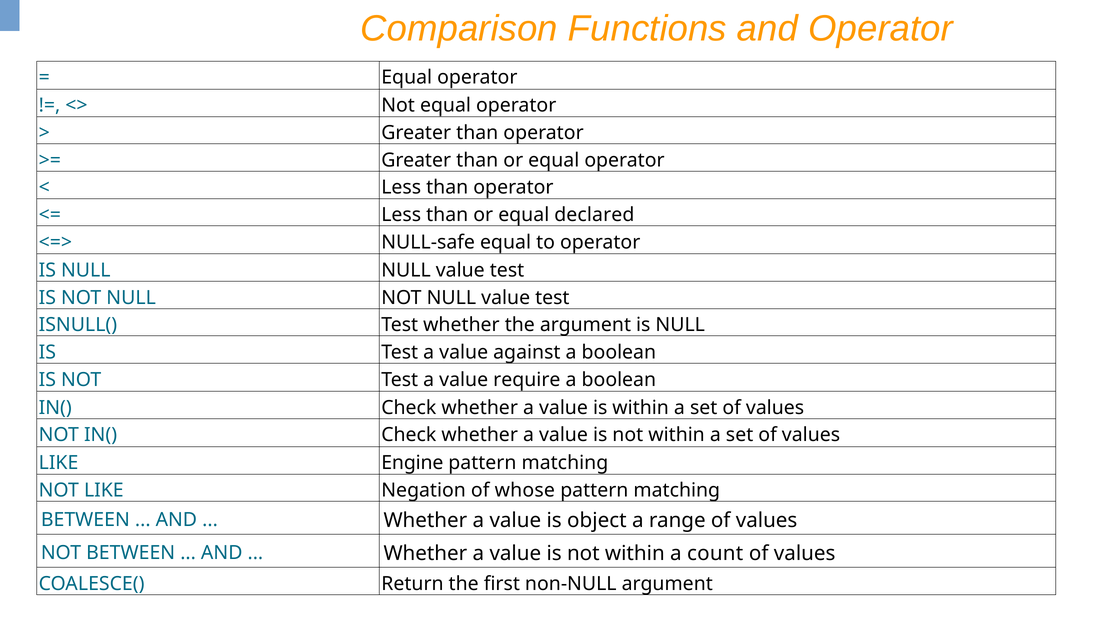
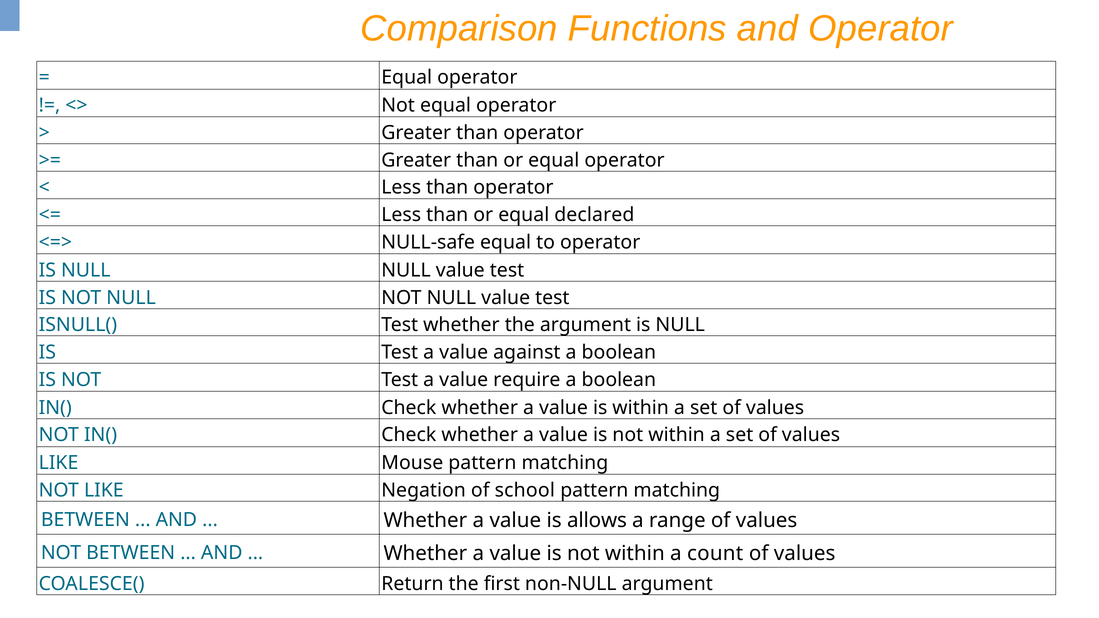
Engine: Engine -> Mouse (412, 463)
whose: whose -> school (525, 490)
object: object -> allows (597, 521)
